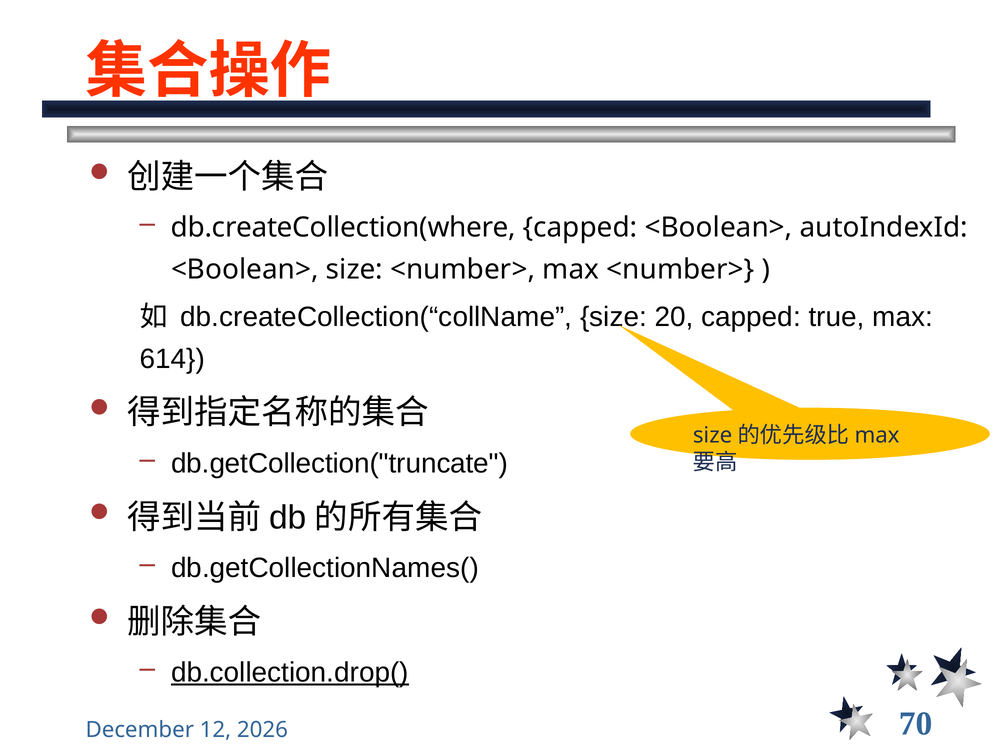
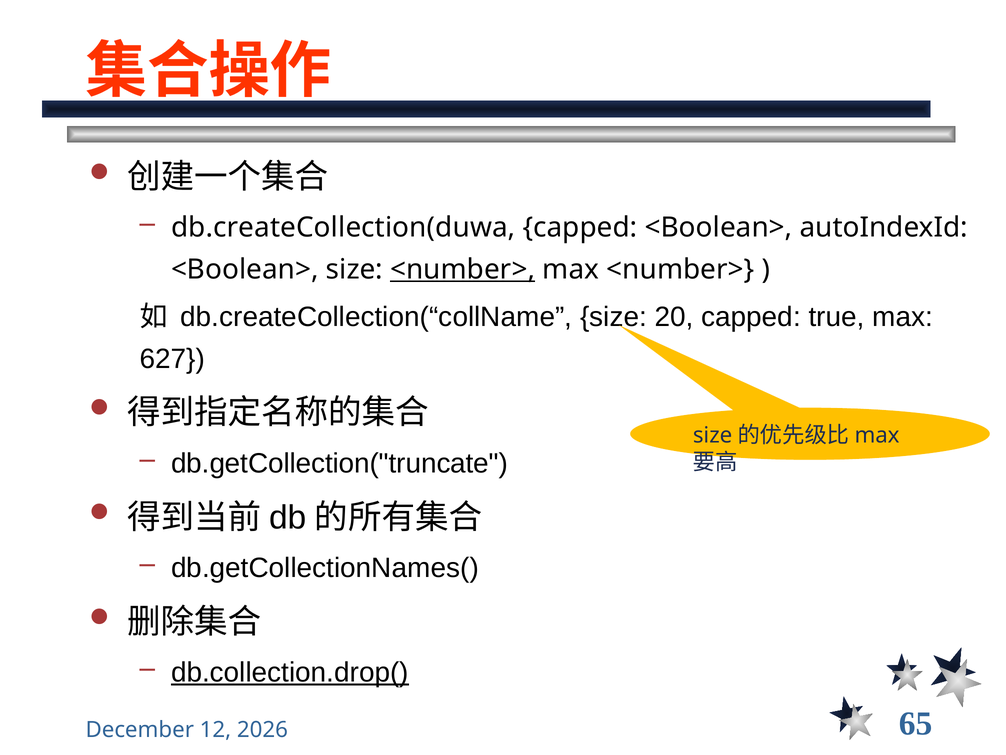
db.createCollection(where: db.createCollection(where -> db.createCollection(duwa (343, 227)
<number> underline: none -> present (463, 269)
614: 614 -> 627 (172, 359)
70: 70 -> 65 (916, 723)
